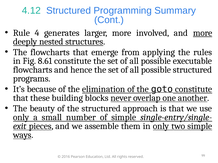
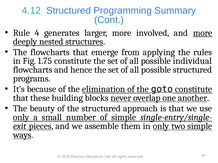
8.61: 8.61 -> 1.75 (45, 61)
executable: executable -> individual (192, 61)
